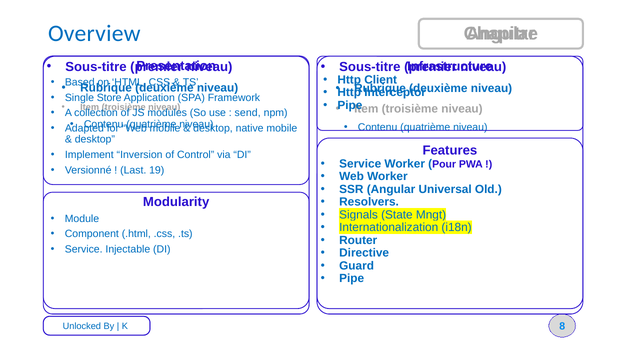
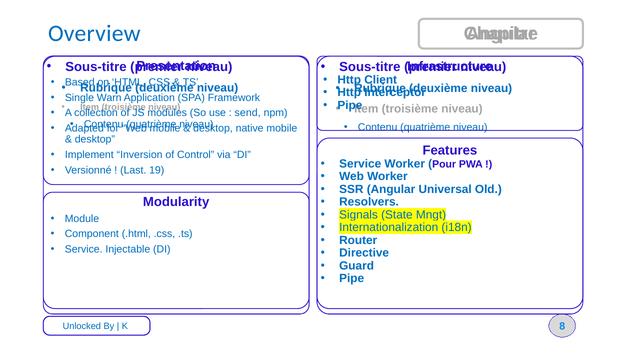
Store: Store -> Warn (109, 98)
